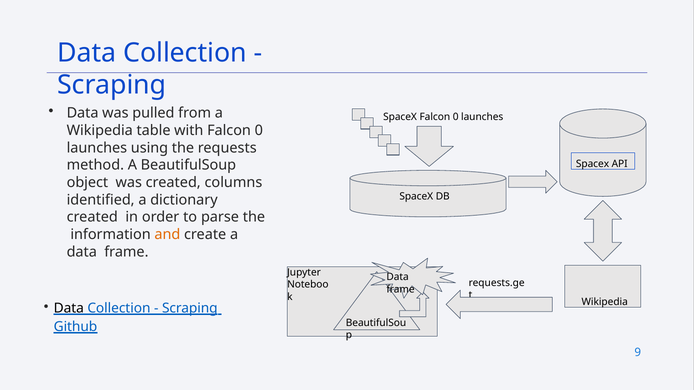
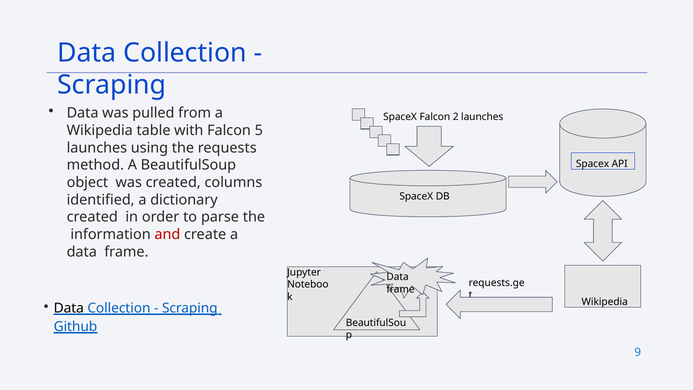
SpaceX Falcon 0: 0 -> 2 (456, 117)
with Falcon 0: 0 -> 5 (259, 131)
and colour: orange -> red (167, 235)
